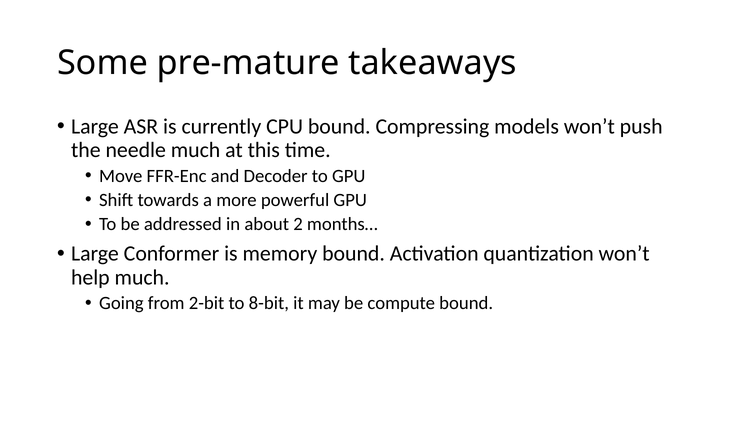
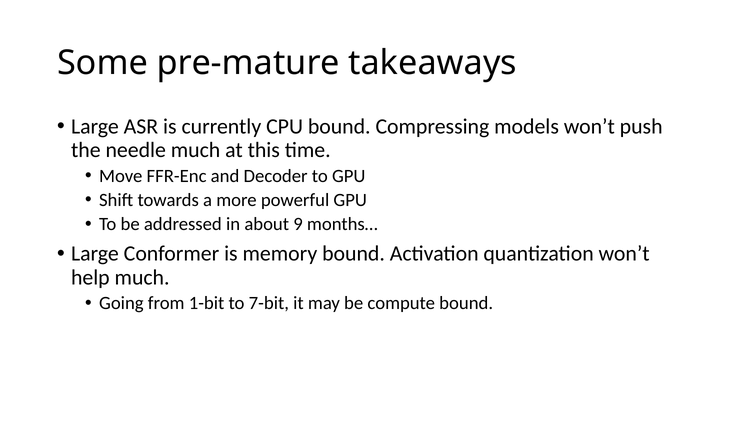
2: 2 -> 9 (298, 224)
2-bit: 2-bit -> 1-bit (207, 303)
8-bit: 8-bit -> 7-bit (269, 303)
